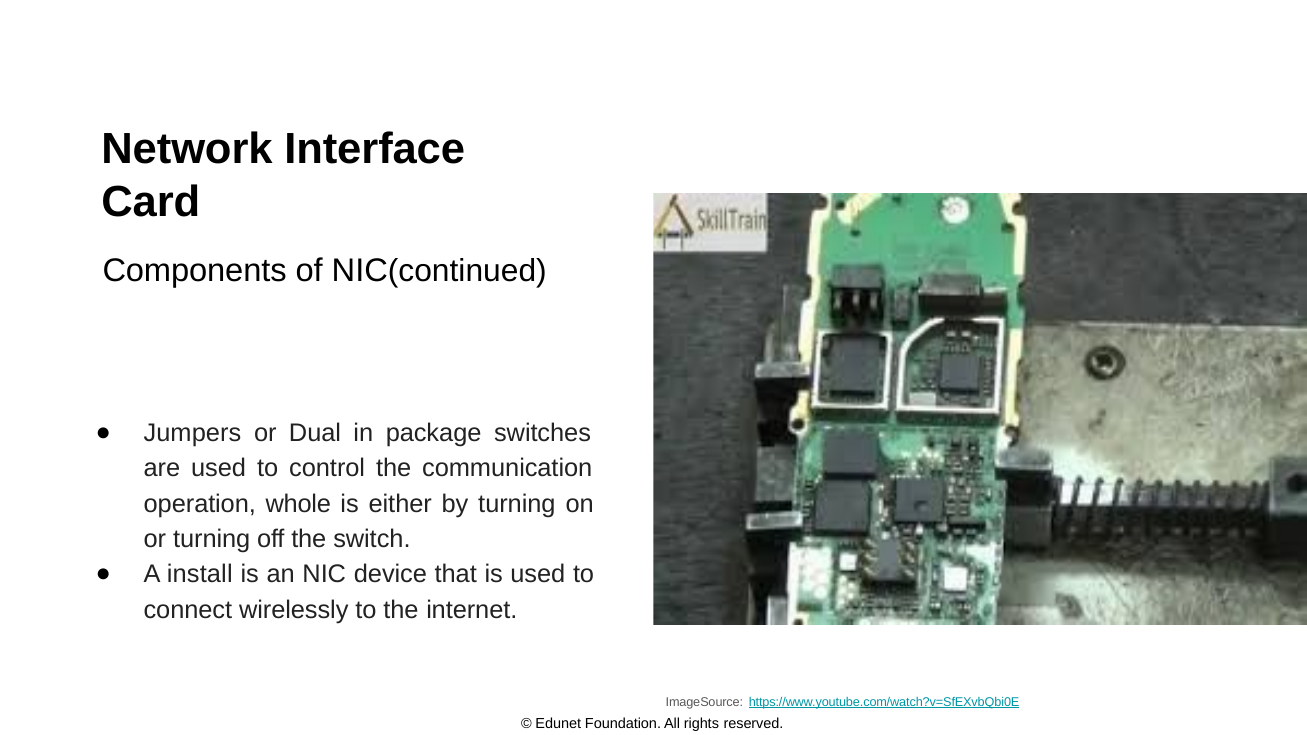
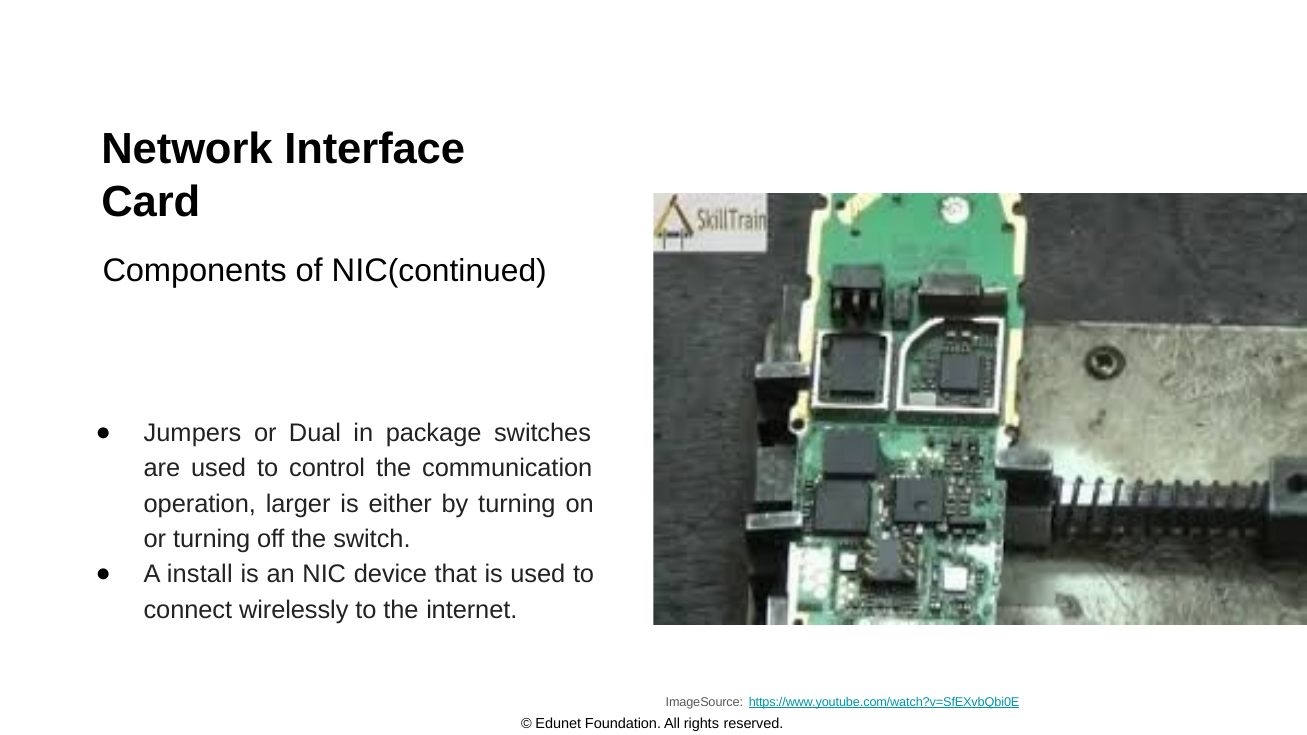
whole: whole -> larger (298, 504)
